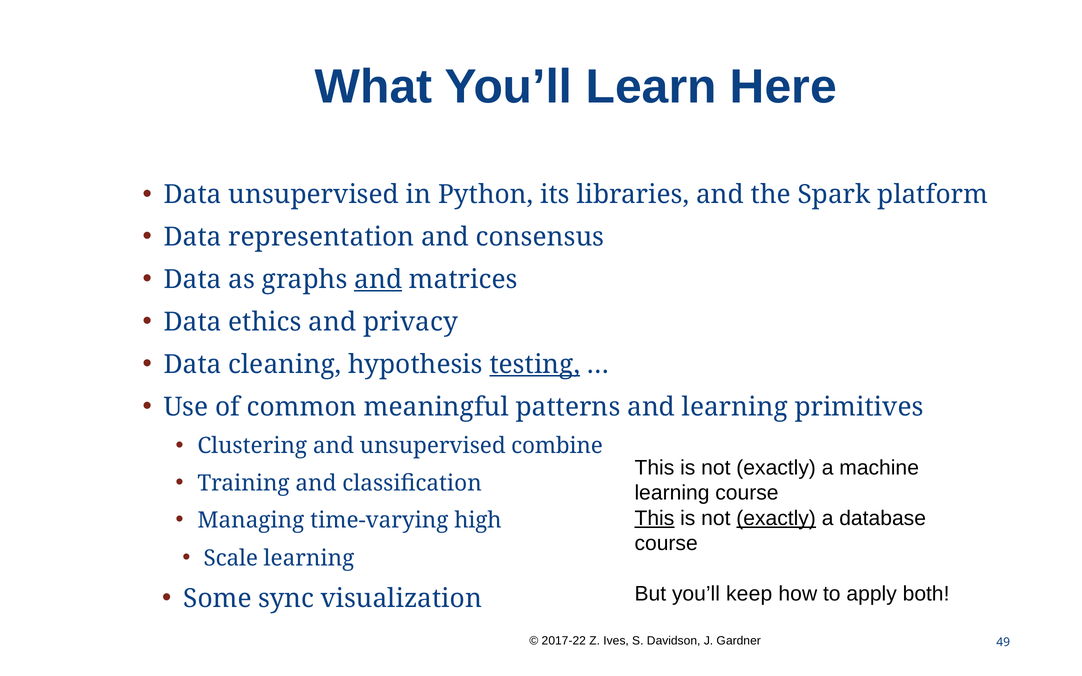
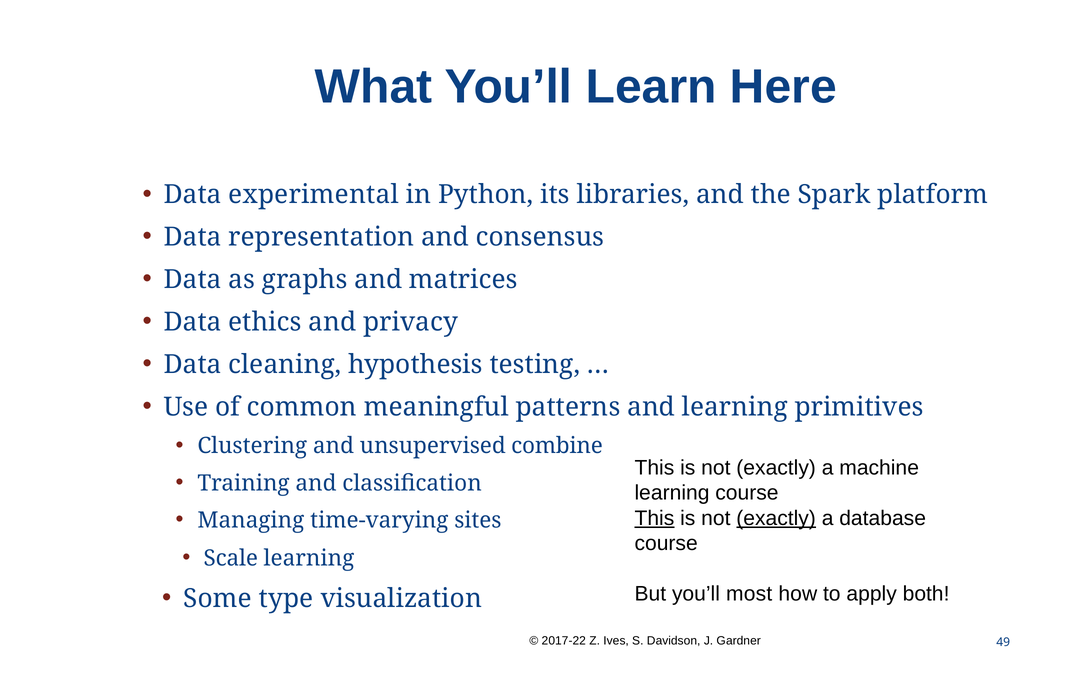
Data unsupervised: unsupervised -> experimental (314, 195)
and underline: present -> none (378, 280)
testing underline: present -> none (535, 365)
high: high -> sites (478, 521)
keep: keep -> most (749, 594)
sync: sync -> type (286, 599)
